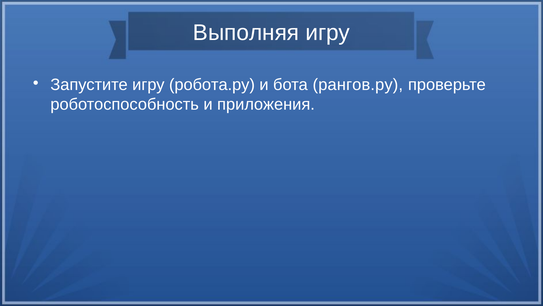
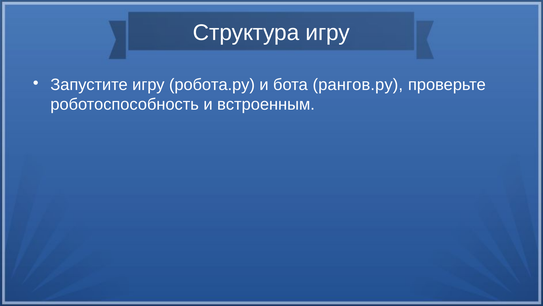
Выполняя: Выполняя -> Структура (246, 33)
приложения: приложения -> встроенным (266, 104)
